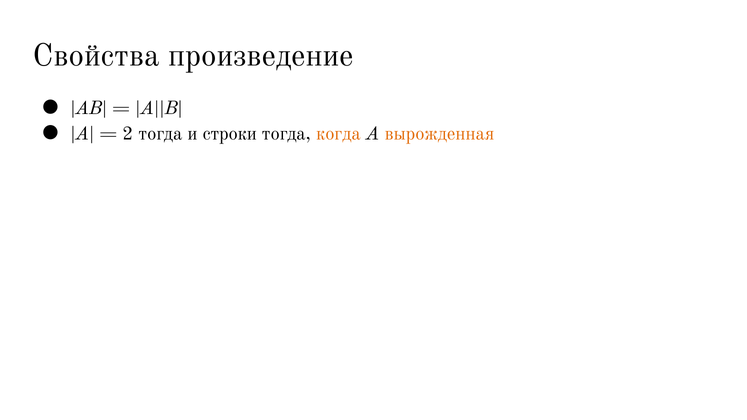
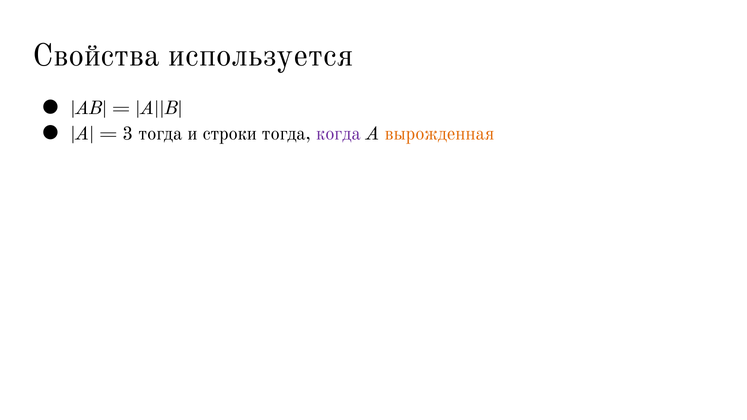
произведение: произведение -> используется (261, 55)
2: 2 -> 3 (128, 134)
когда colour: orange -> purple (338, 134)
